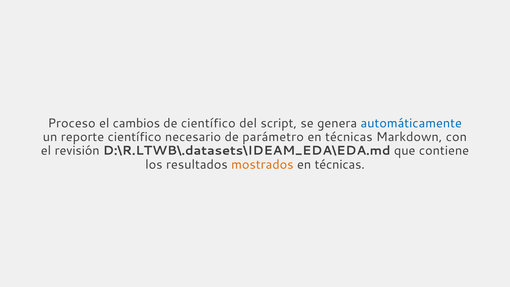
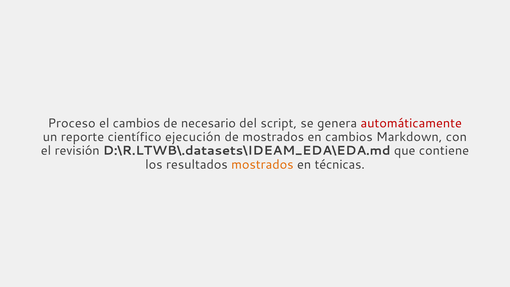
de científico: científico -> necesario (208, 123)
automáticamente colour: blue -> red (411, 123)
necesario: necesario -> ejecución (193, 137)
de parámetro: parámetro -> mostrados (273, 137)
técnicas: técnicas -> cambios (349, 137)
